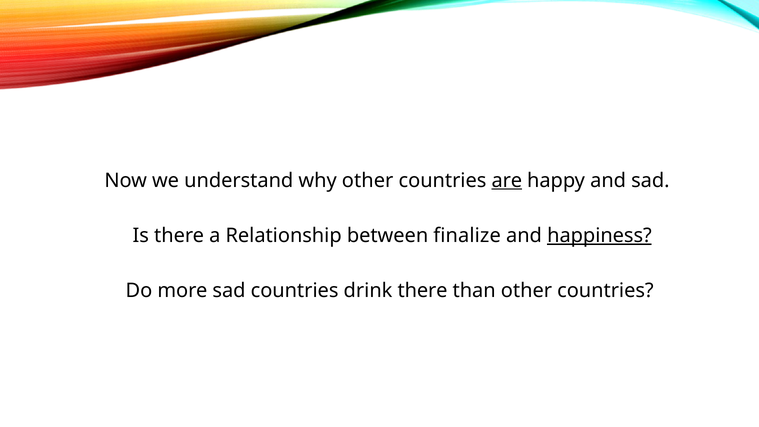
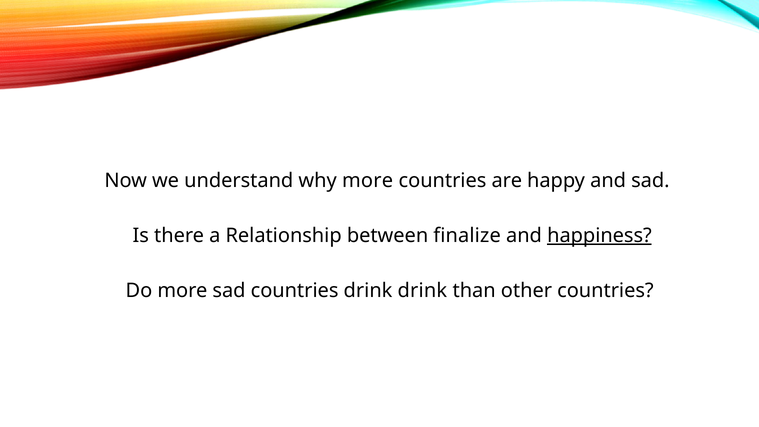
why other: other -> more (368, 180)
are underline: present -> none (507, 180)
drink there: there -> drink (422, 291)
